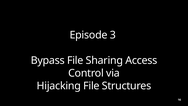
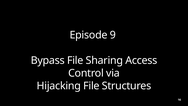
3: 3 -> 9 (113, 35)
